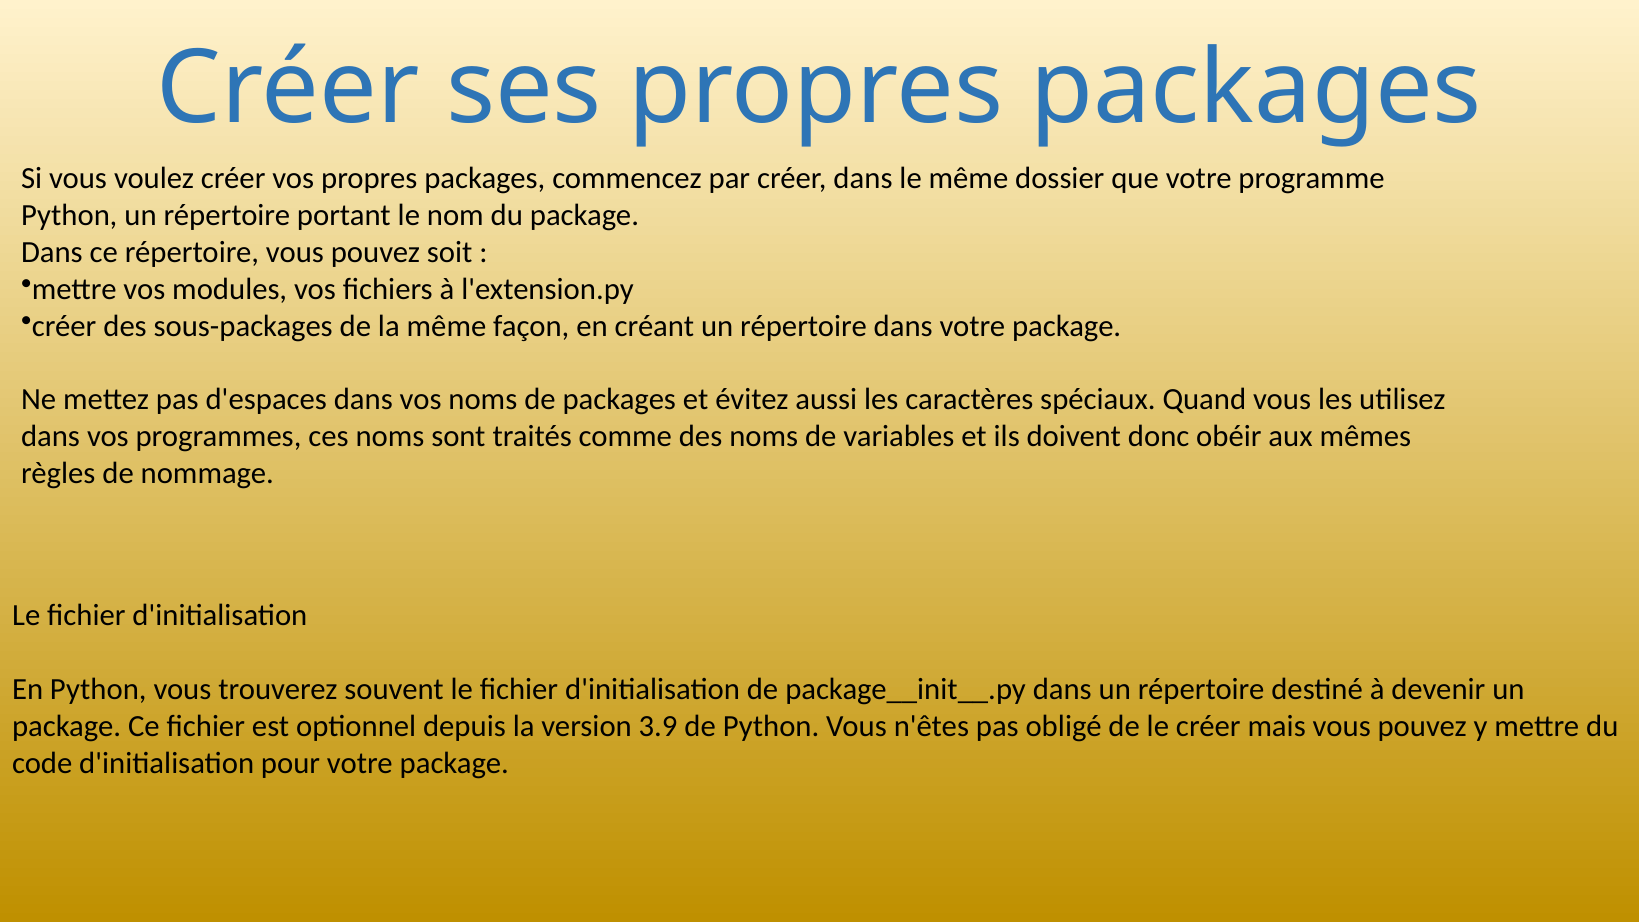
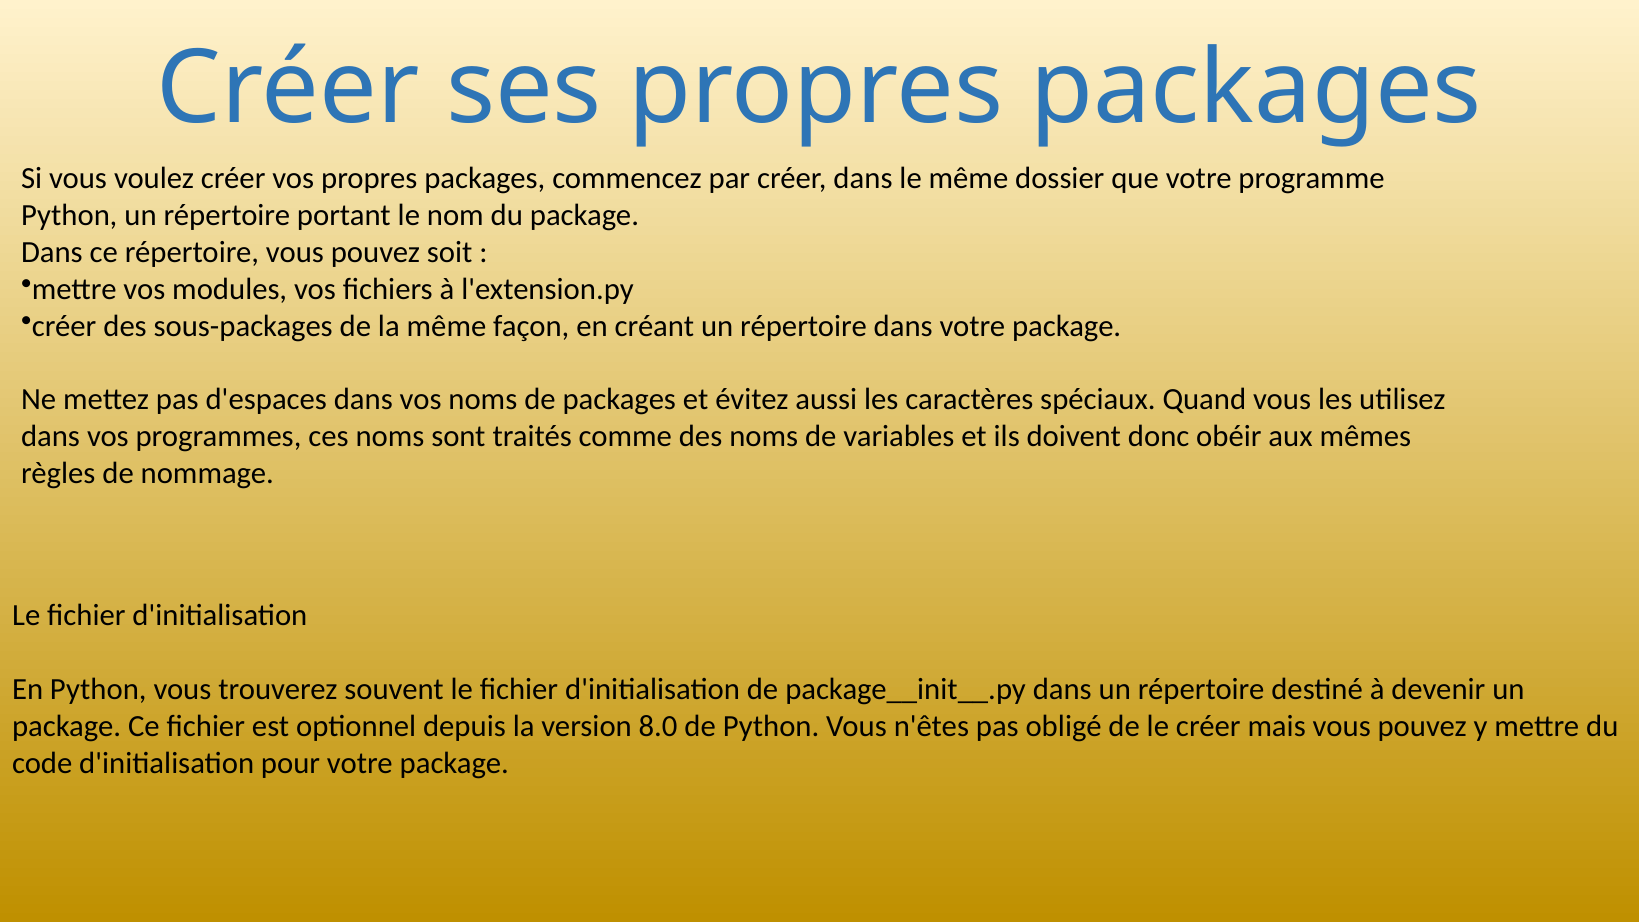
3.9: 3.9 -> 8.0 (658, 726)
